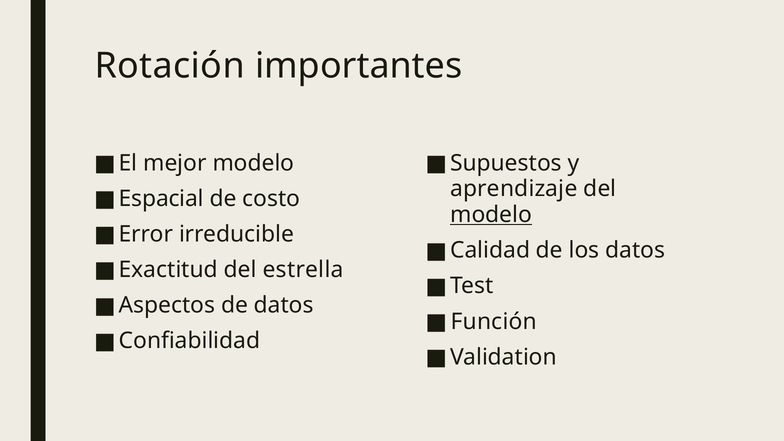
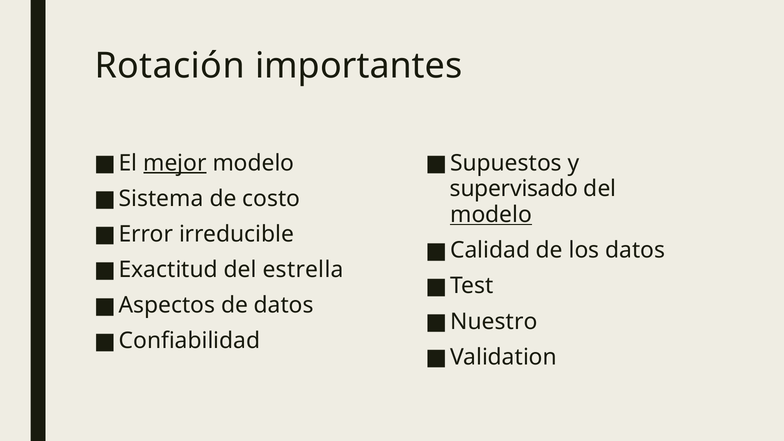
mejor underline: none -> present (175, 163)
aprendizaje: aprendizaje -> supervisado (514, 189)
Espacial: Espacial -> Sistema (161, 199)
Función: Función -> Nuestro (494, 322)
